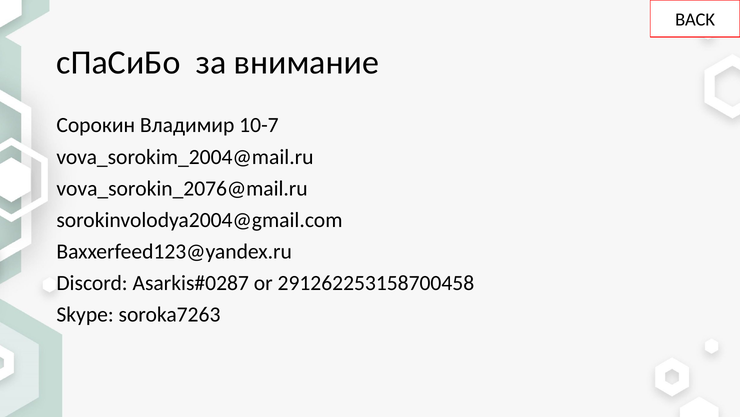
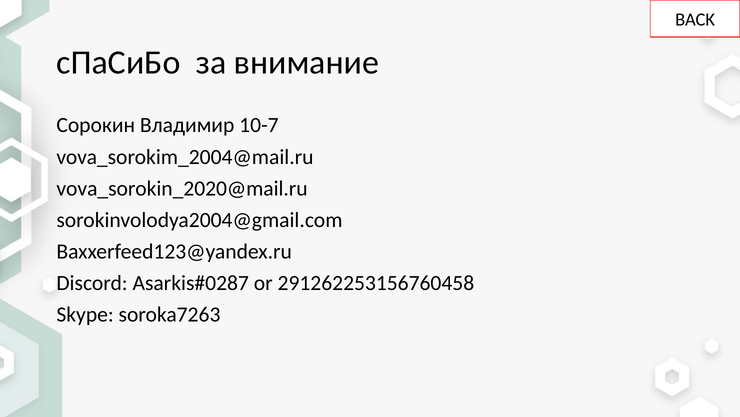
vova_sorokin_2076@mail.ru: vova_sorokin_2076@mail.ru -> vova_sorokin_2020@mail.ru (182, 188)
291262253158700458: 291262253158700458 -> 291262253156760458 (376, 283)
